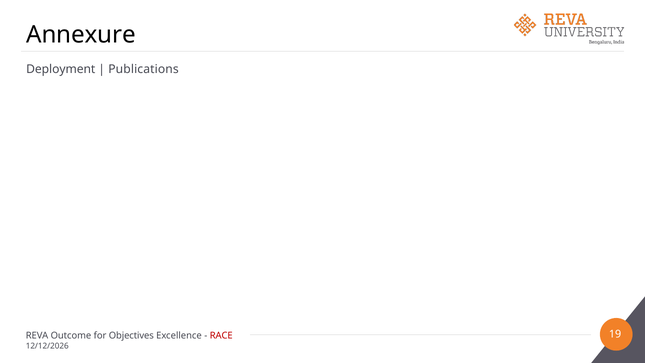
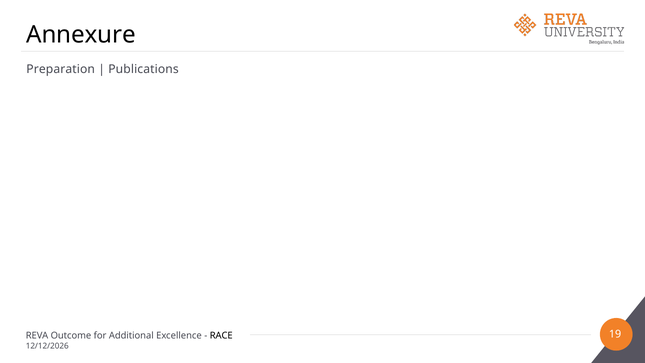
Deployment: Deployment -> Preparation (61, 69)
Objectives: Objectives -> Additional (131, 335)
RACE colour: red -> black (221, 335)
